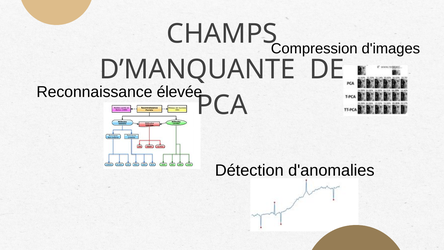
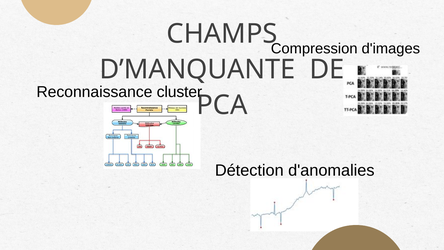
élevée: élevée -> cluster (179, 92)
